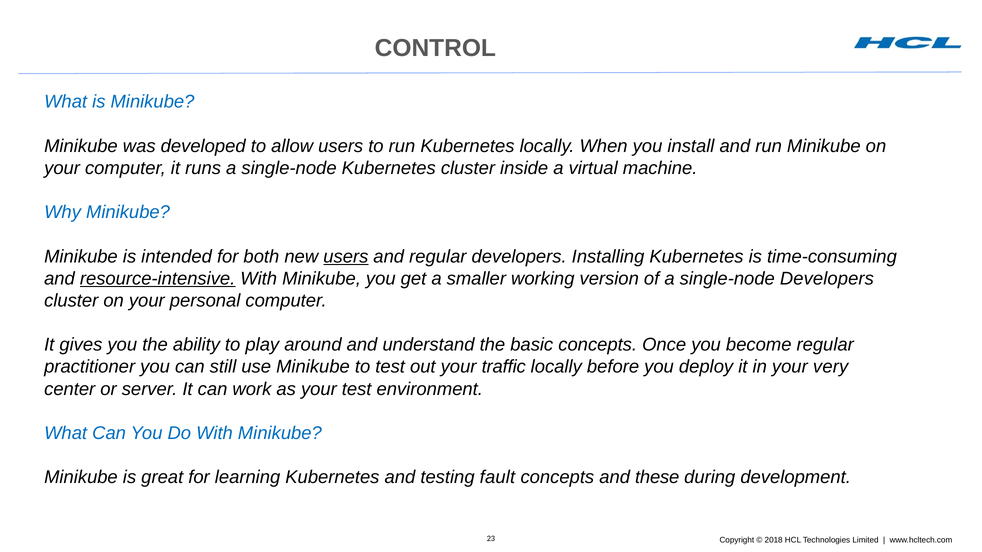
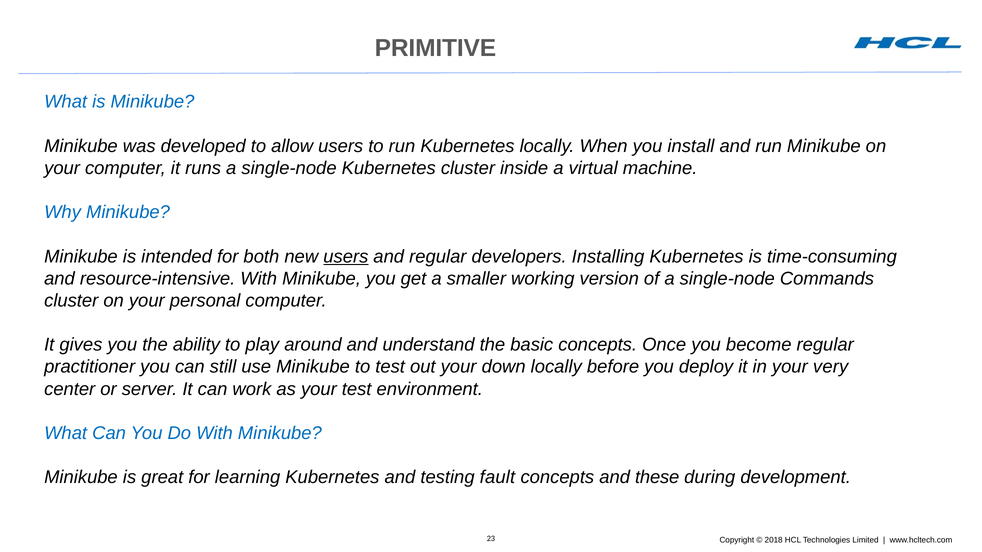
CONTROL: CONTROL -> PRIMITIVE (435, 48)
resource-intensive underline: present -> none (158, 279)
single-node Developers: Developers -> Commands (827, 279)
traffic: traffic -> down (504, 367)
